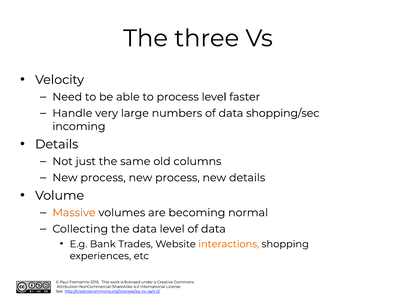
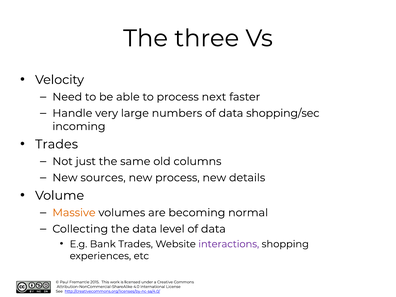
process level: level -> next (214, 97)
Details: Details -> Trades (57, 144)
process: process -> sources (103, 178)
interactions colour: orange -> purple (229, 244)
